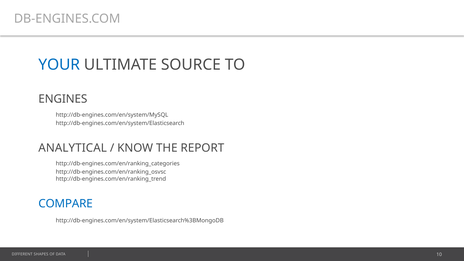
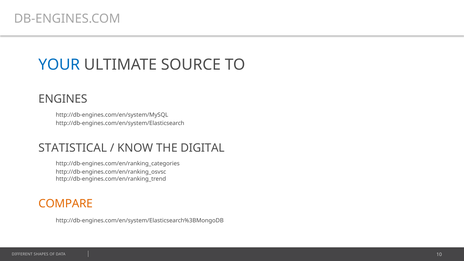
ANALYTICAL: ANALYTICAL -> STATISTICAL (73, 148)
REPORT: REPORT -> DIGITAL (202, 148)
COMPARE colour: blue -> orange (66, 204)
